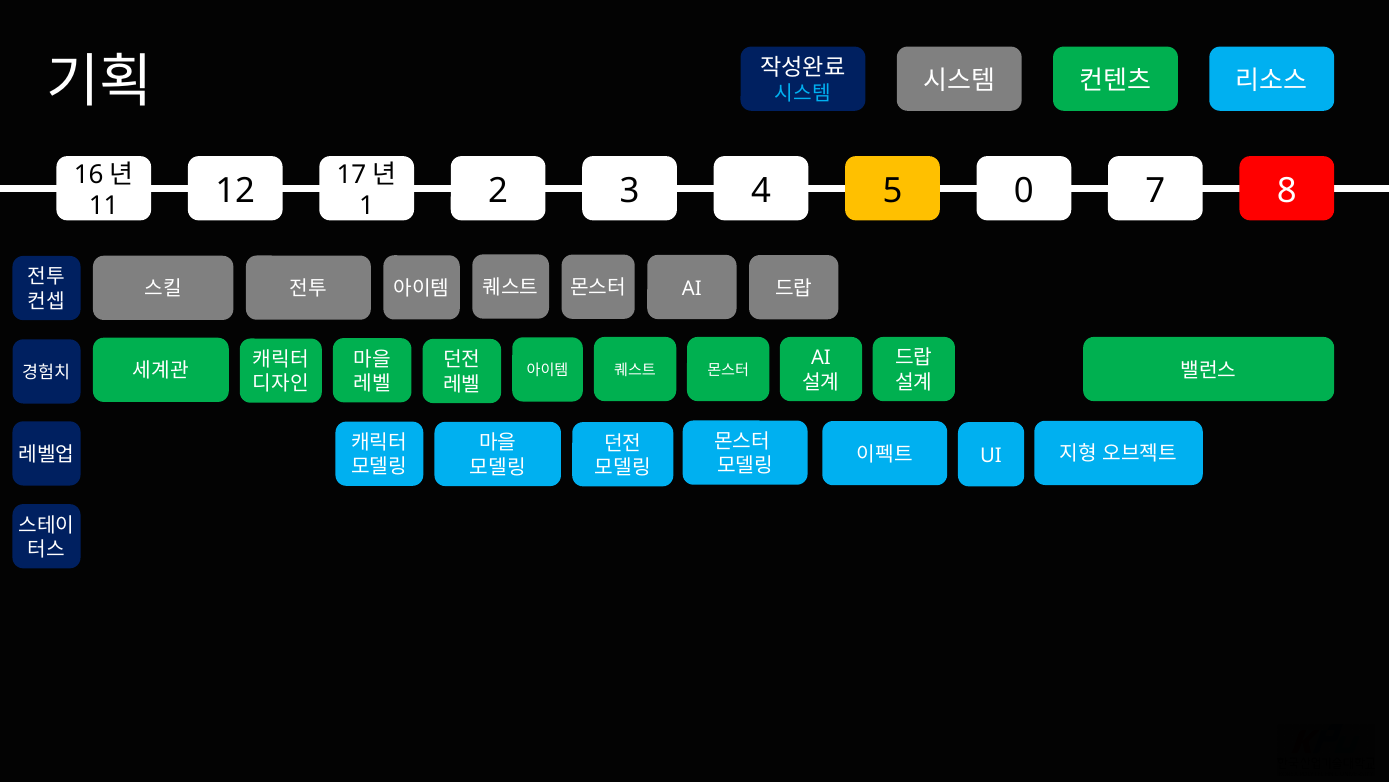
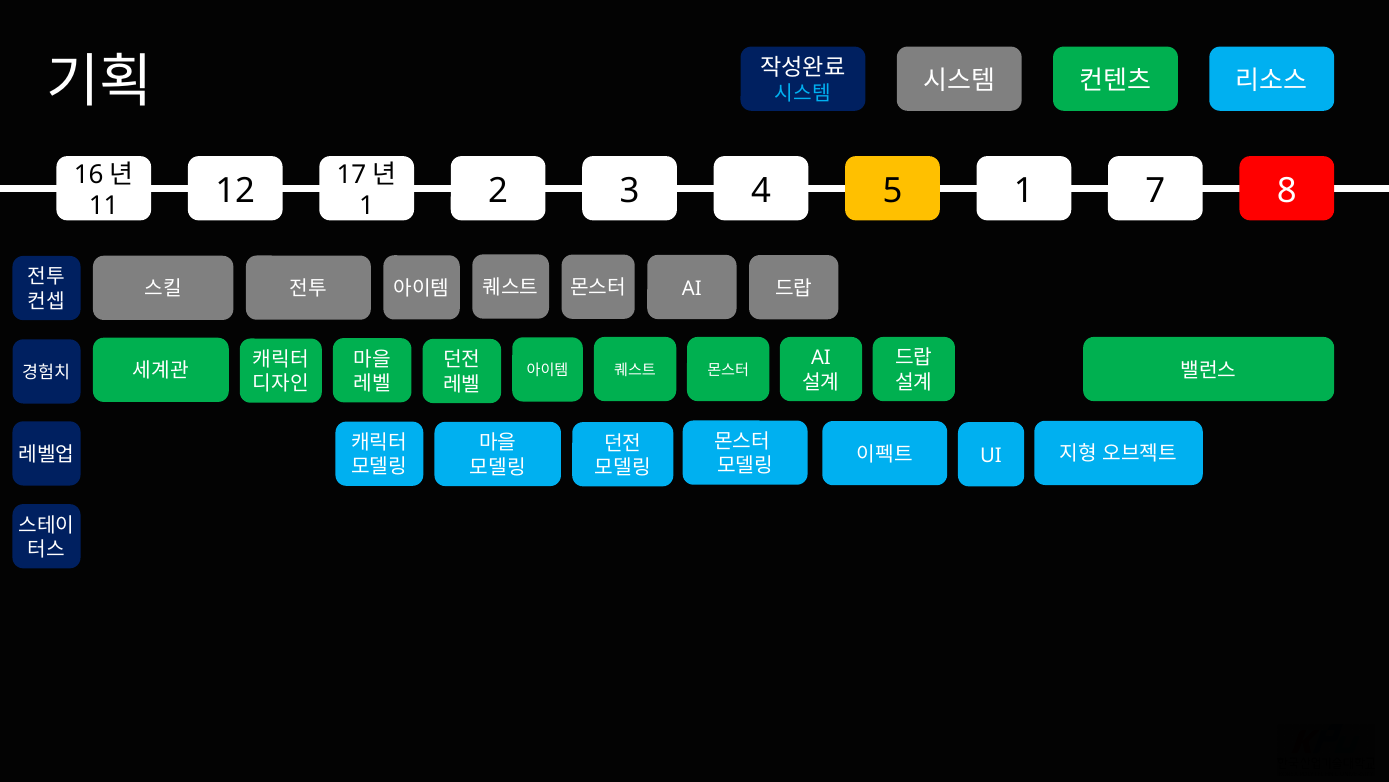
5 0: 0 -> 1 (1024, 190)
